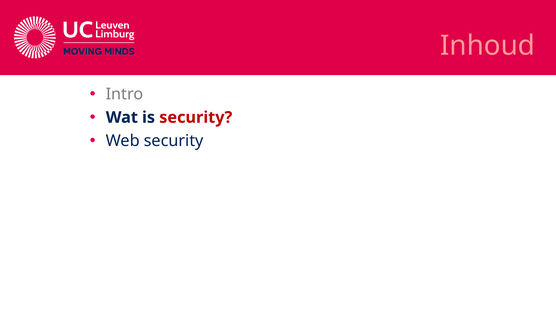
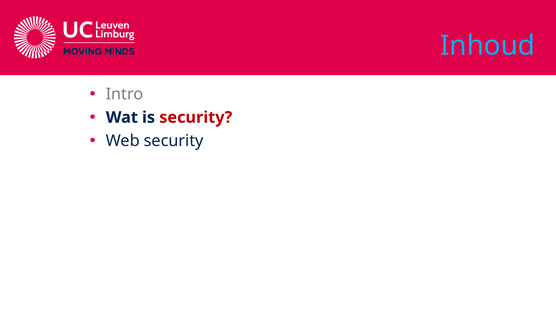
Inhoud colour: pink -> light blue (488, 46)
